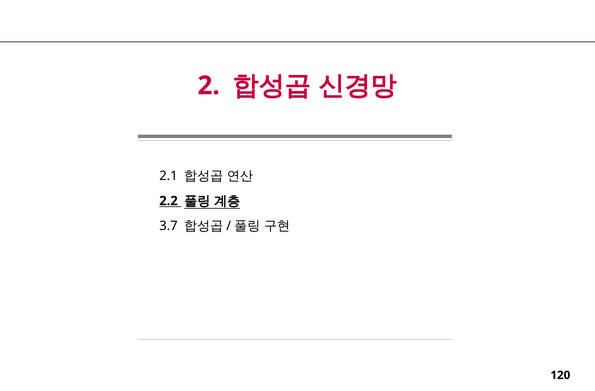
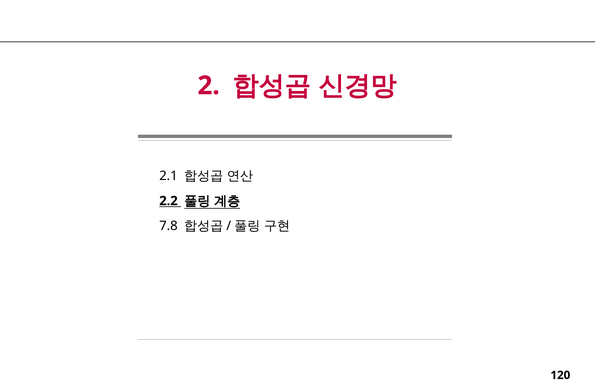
3.7: 3.7 -> 7.8 (168, 226)
